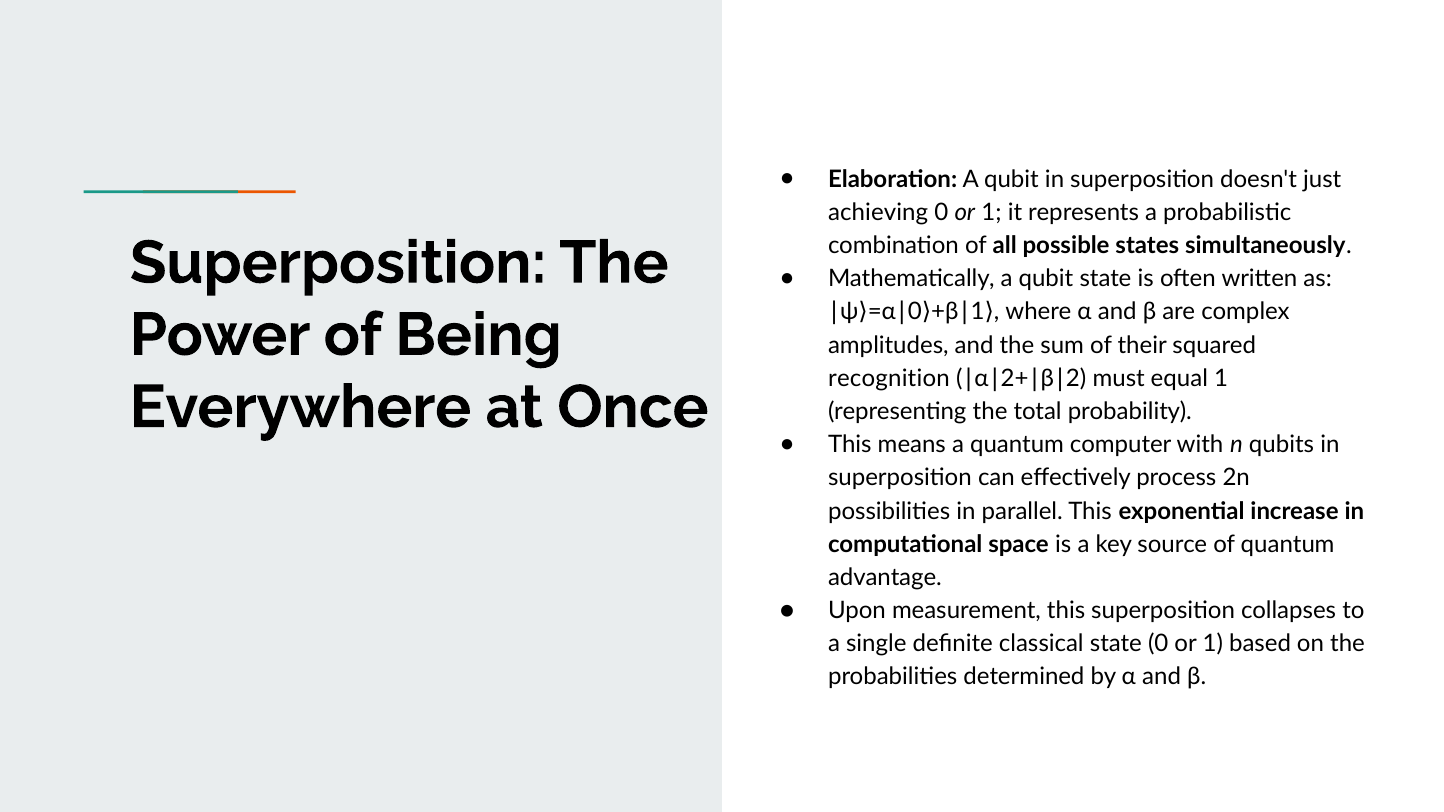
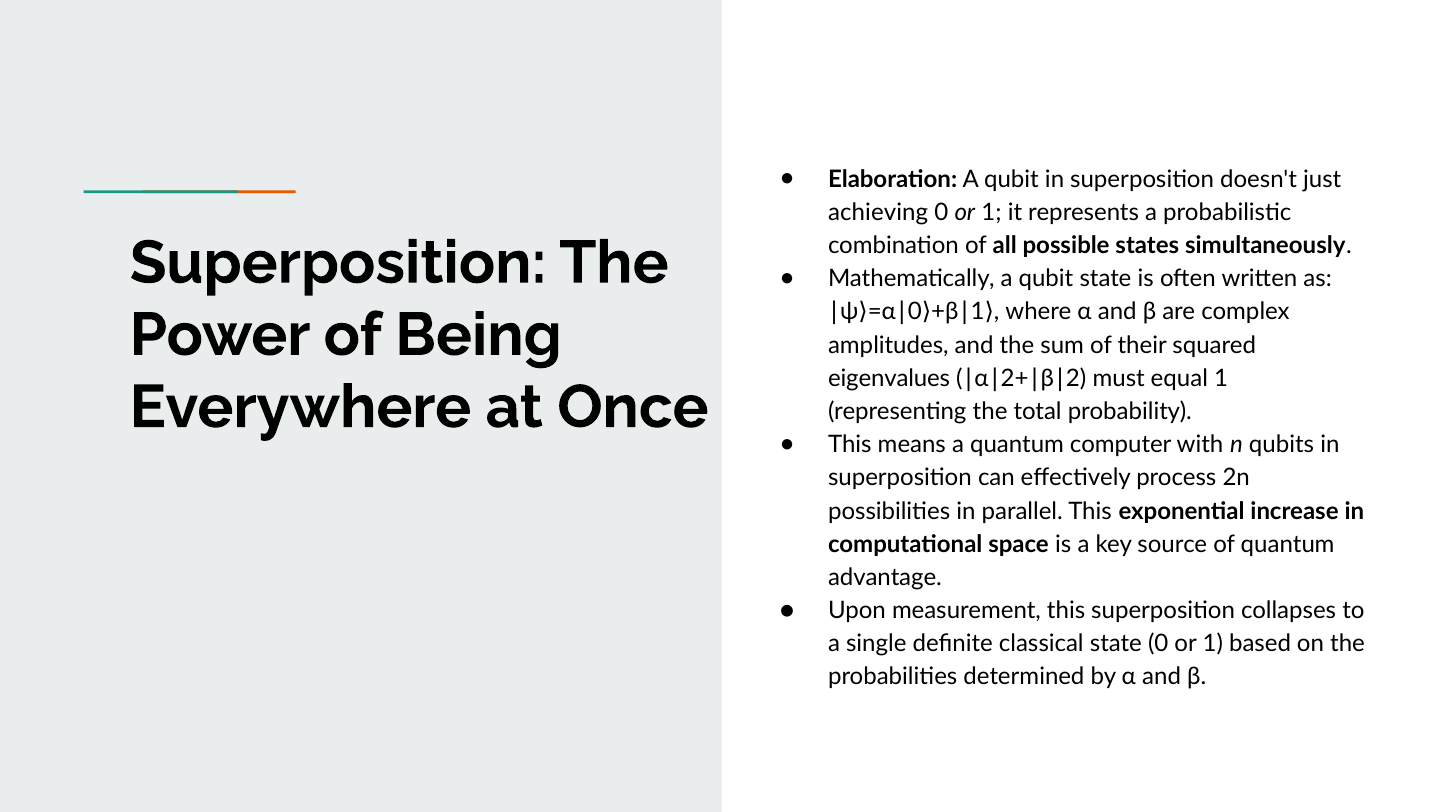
recognition: recognition -> eigenvalues (889, 378)
